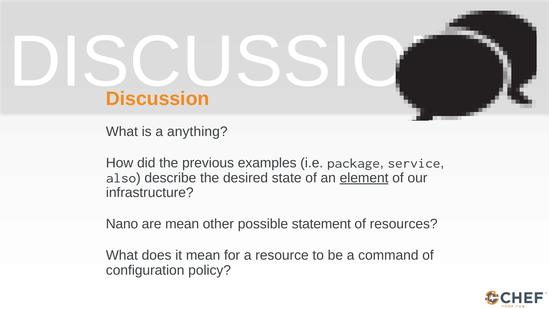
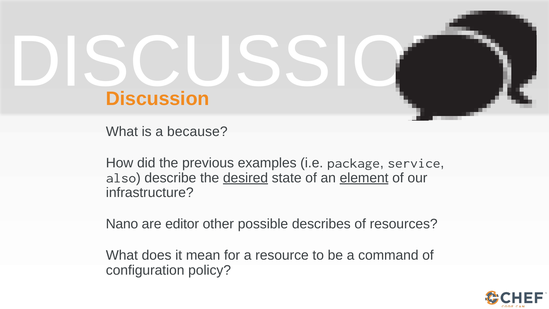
anything: anything -> because (197, 132)
desired underline: none -> present (246, 178)
are mean: mean -> editor (182, 224)
statement: statement -> describes (321, 224)
